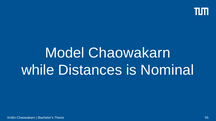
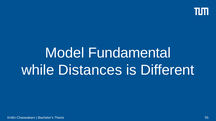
Model Chaowakarn: Chaowakarn -> Fundamental (129, 53)
Nominal: Nominal -> Different (167, 70)
